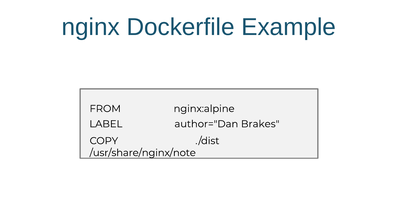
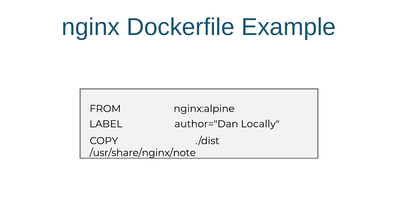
Brakes: Brakes -> Locally (260, 124)
